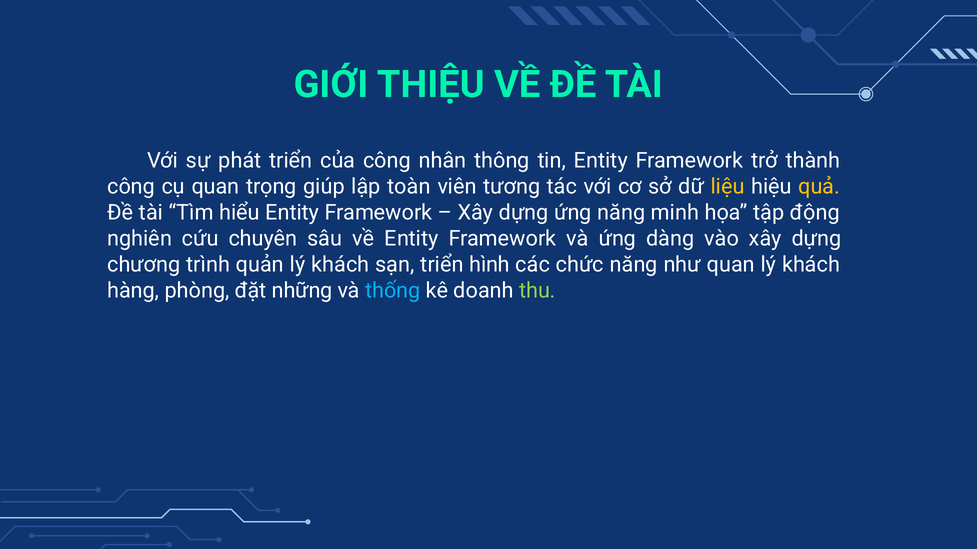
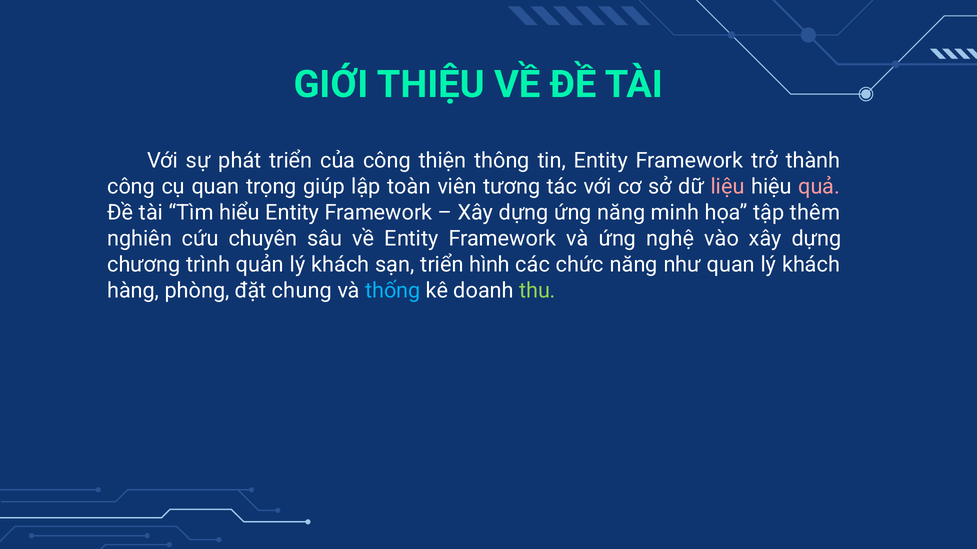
nhân: nhân -> thiện (443, 161)
liệu colour: yellow -> pink (728, 187)
quả colour: yellow -> pink (819, 187)
động: động -> thêm (815, 213)
dàng: dàng -> nghệ (670, 239)
những: những -> chung (302, 291)
